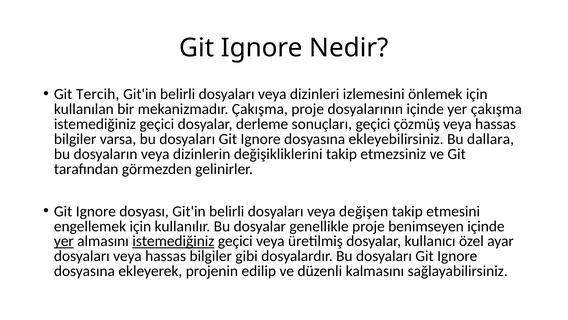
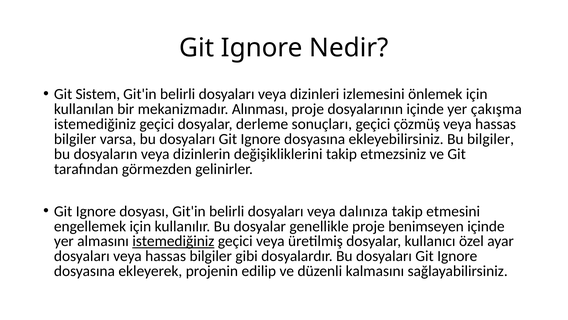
Tercih: Tercih -> Sistem (98, 94)
mekanizmadır Çakışma: Çakışma -> Alınması (260, 109)
Bu dallara: dallara -> bilgiler (491, 139)
değişen: değişen -> dalınıza (364, 211)
yer underline: present -> none (64, 241)
